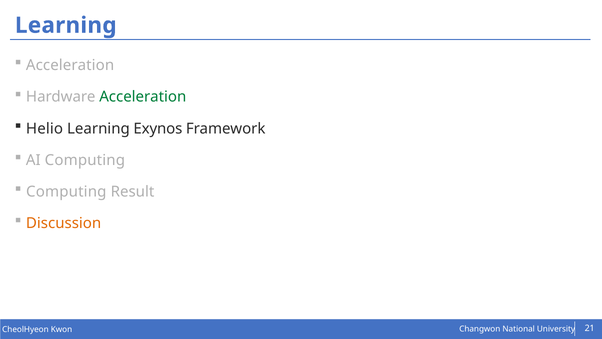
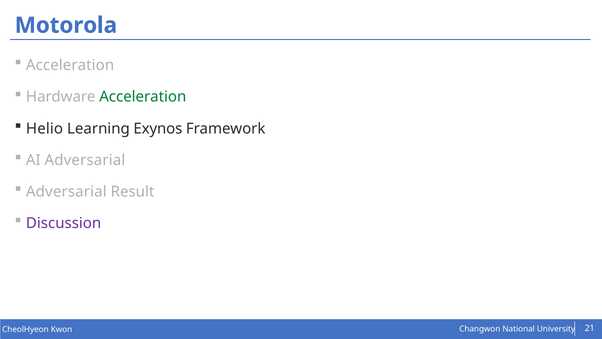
Learning: Learning -> Motorola (66, 25)
AI Computing: Computing -> Adversarial (85, 160)
Computing: Computing -> Adversarial (66, 192)
Discussion colour: orange -> purple (64, 223)
